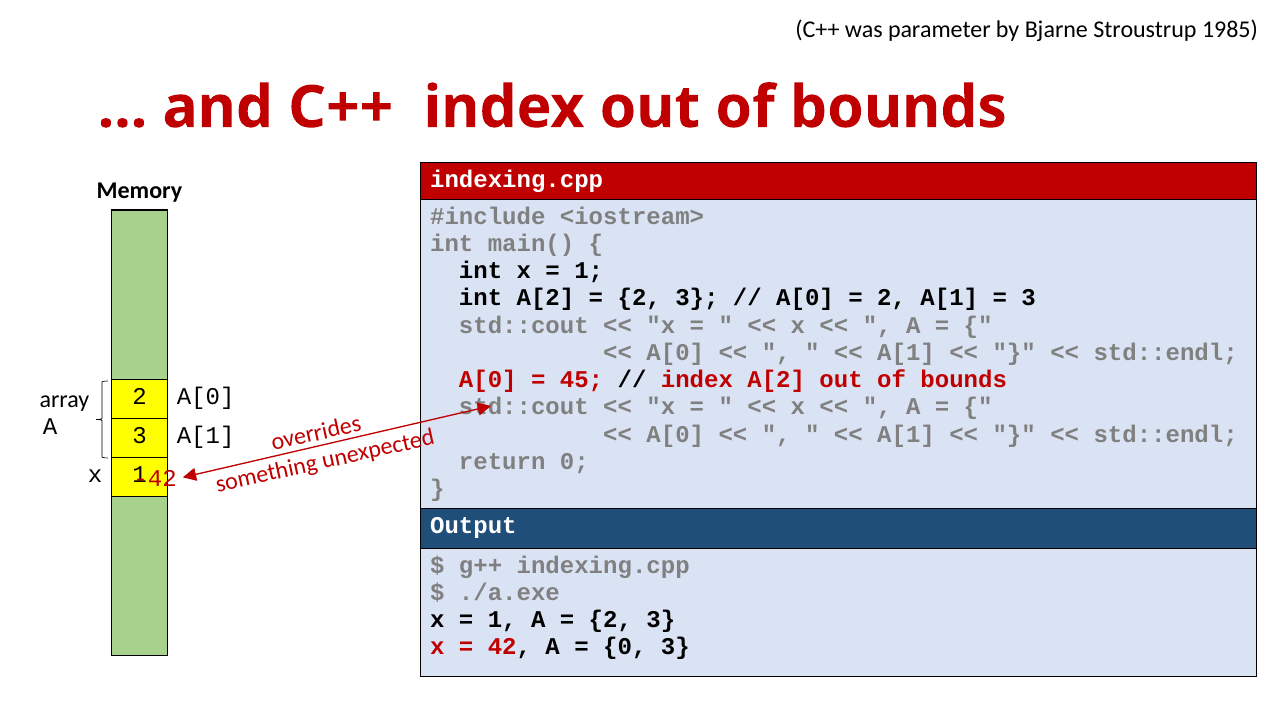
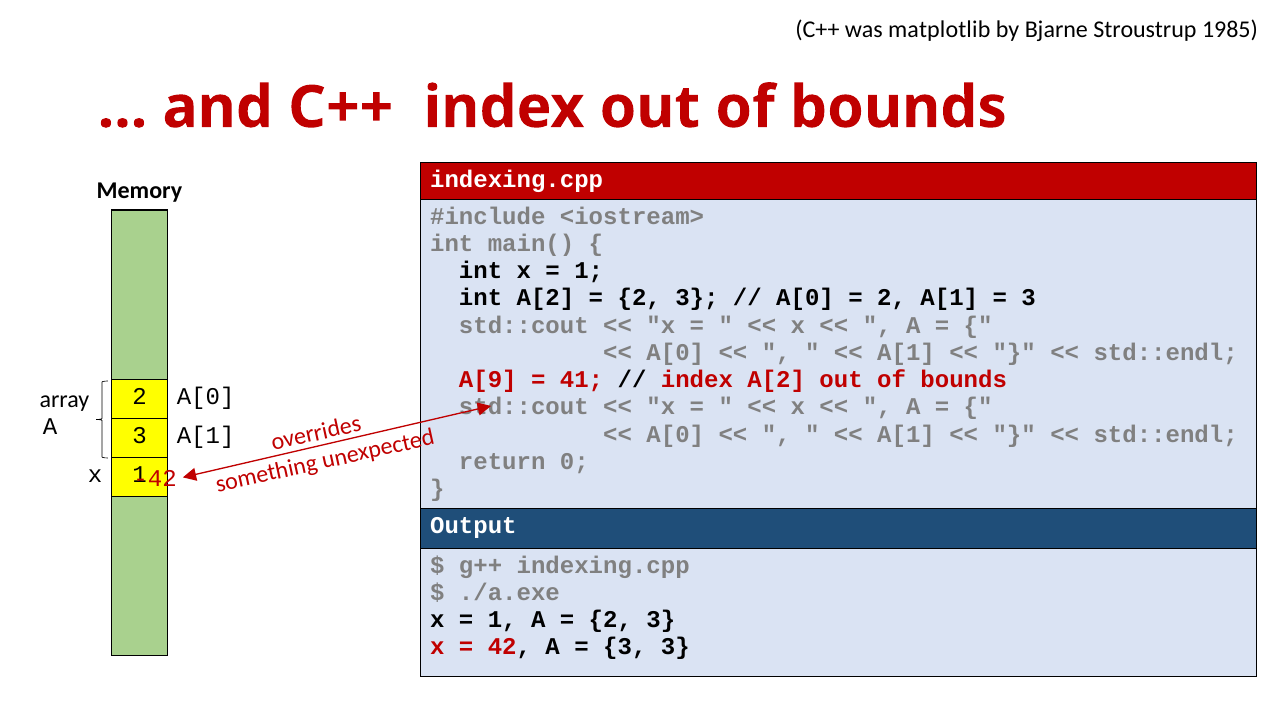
parameter: parameter -> matplotlib (939, 30)
A[0: A[0 -> A[9 (488, 380)
45: 45 -> 41 (582, 380)
0: 0 -> 3 (625, 647)
